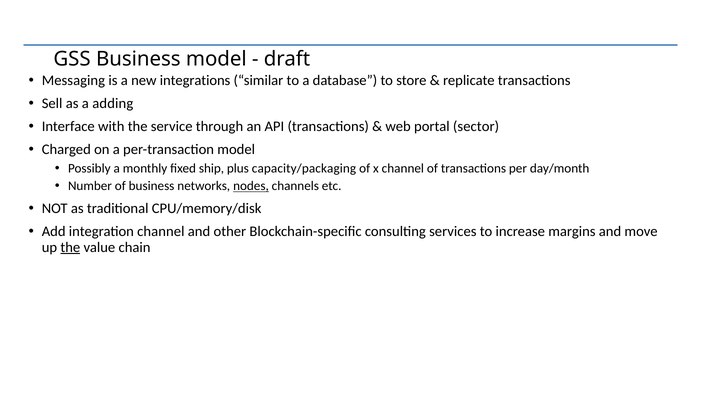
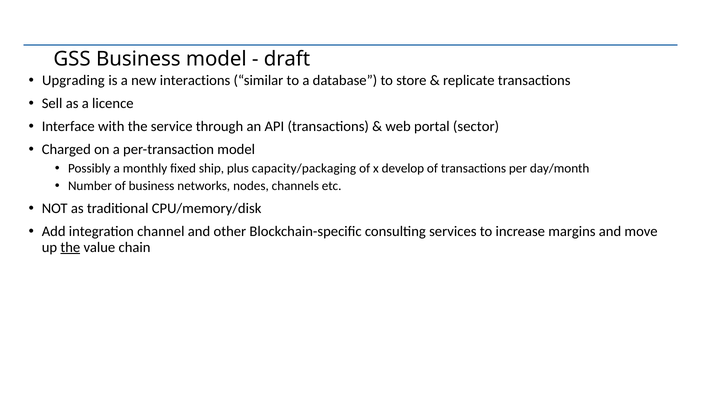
Messaging: Messaging -> Upgrading (73, 81)
integrations: integrations -> interactions (195, 81)
adding: adding -> licence (113, 104)
x channel: channel -> develop (403, 168)
nodes underline: present -> none (251, 186)
